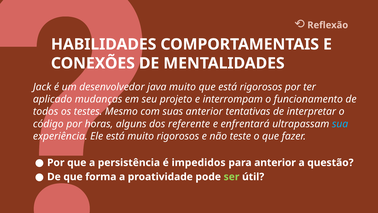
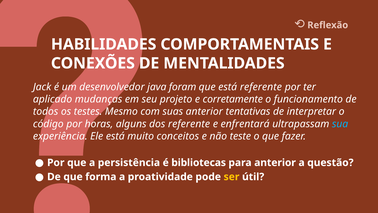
muito: muito -> foram (183, 87)
está rigorosos: rigorosos -> referente (261, 87)
interrompam: interrompam -> corretamente (233, 99)
rigorosos: rigorosos -> conceitos (178, 136)
impedidos: impedidos -> bibliotecas (199, 162)
ser colour: light green -> yellow (231, 176)
